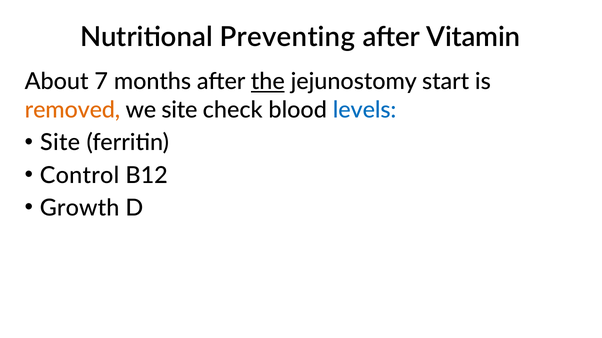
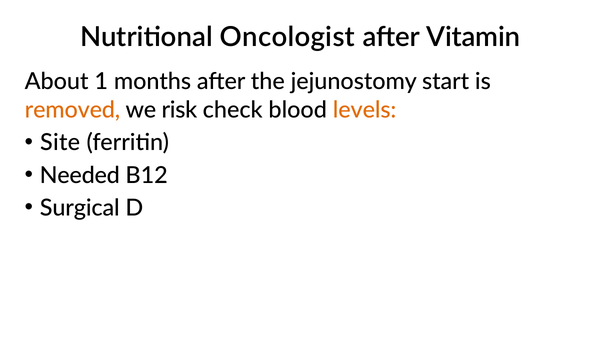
Preventing: Preventing -> Oncologist (287, 37)
7: 7 -> 1 (101, 82)
the underline: present -> none (268, 82)
we site: site -> risk (179, 110)
levels colour: blue -> orange (365, 110)
Control: Control -> Needed (80, 176)
Growth: Growth -> Surgical (80, 208)
